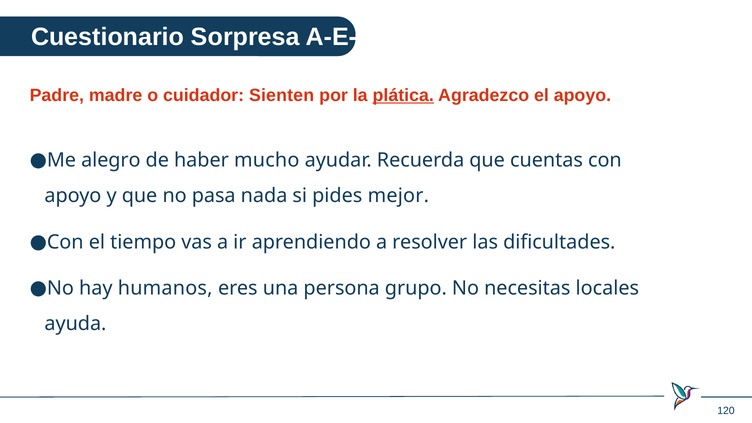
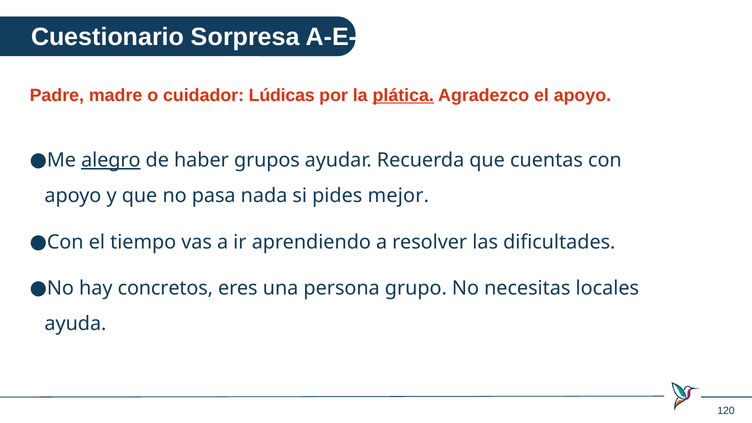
Sienten: Sienten -> Lúdicas (282, 96)
alegro underline: none -> present (111, 160)
mucho: mucho -> grupos (267, 160)
humanos: humanos -> concretos (165, 288)
